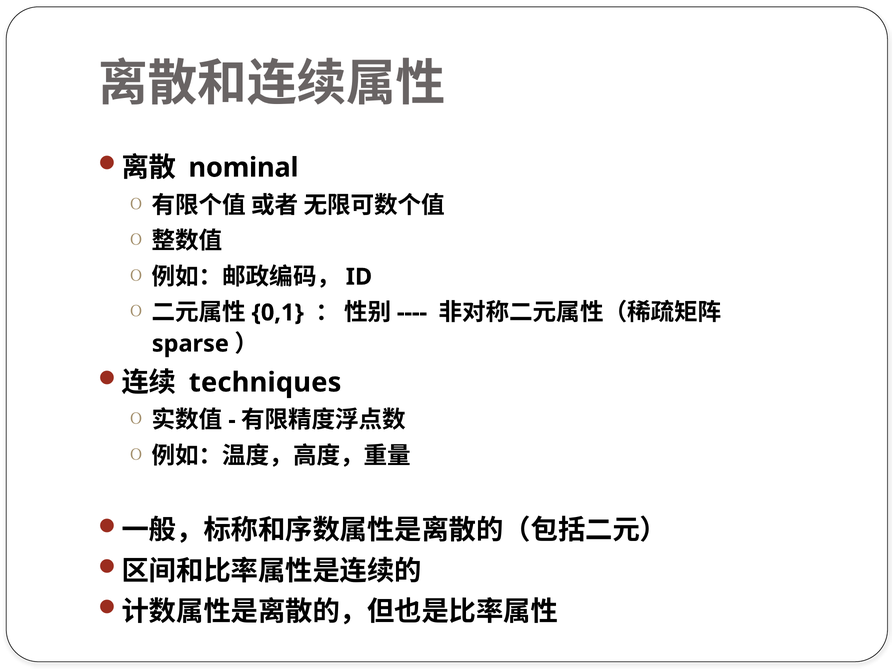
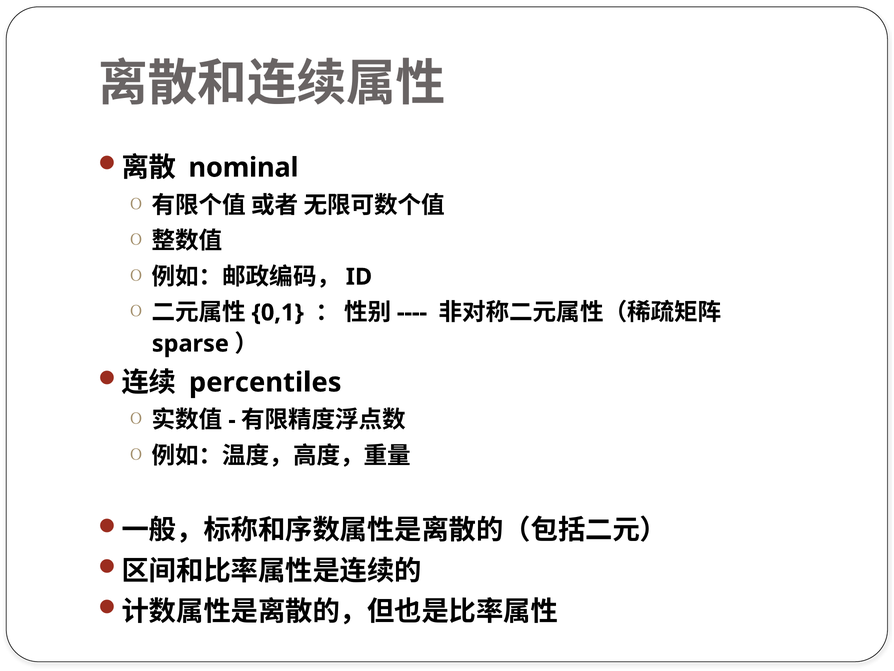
techniques: techniques -> percentiles (265, 382)
